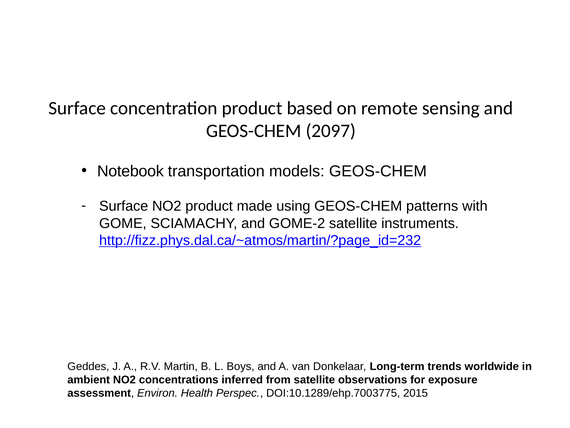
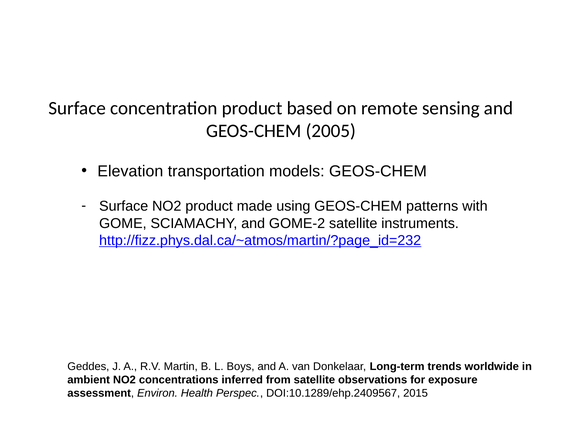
2097: 2097 -> 2005 (331, 131)
Notebook: Notebook -> Elevation (130, 171)
DOI:10.1289/ehp.7003775: DOI:10.1289/ehp.7003775 -> DOI:10.1289/ehp.2409567 (333, 393)
